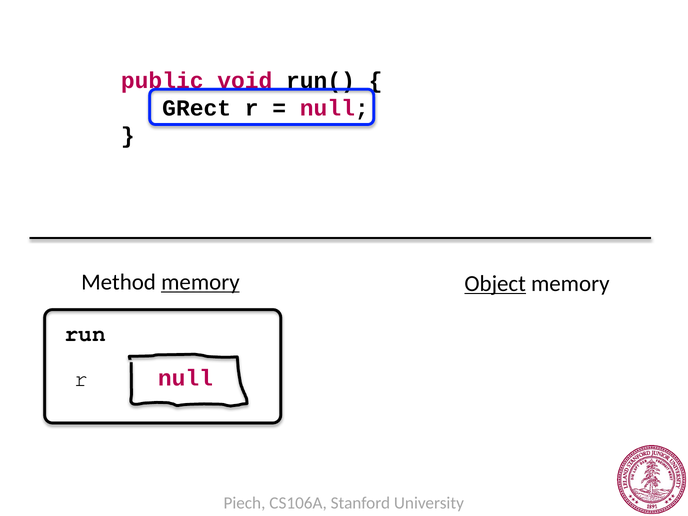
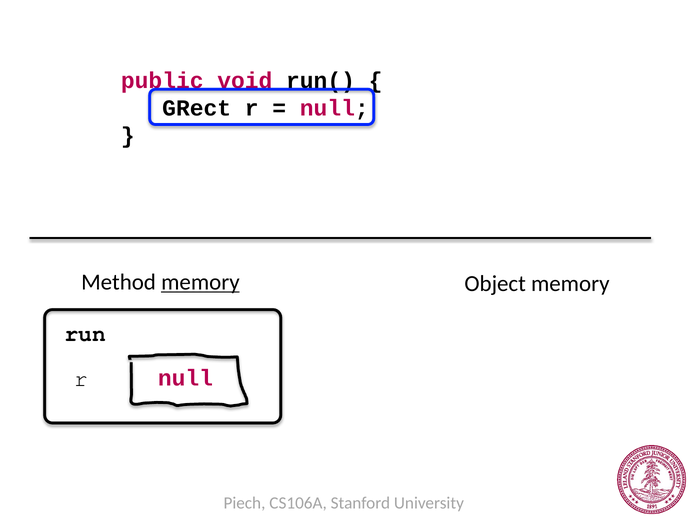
Object underline: present -> none (495, 284)
